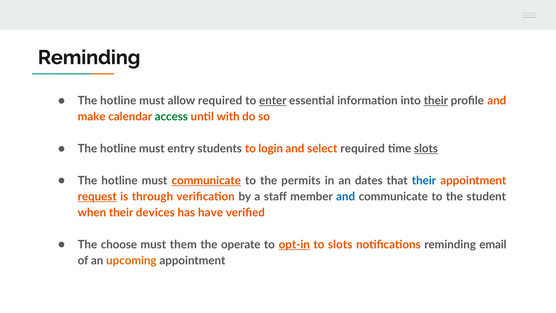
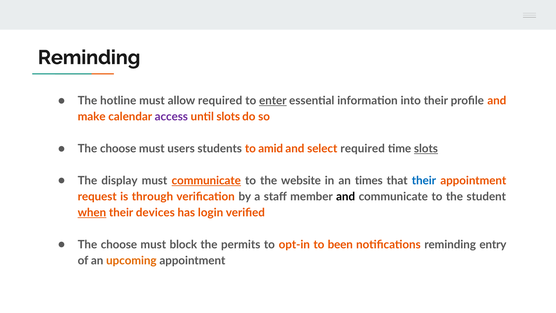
their underline: present -> none (436, 101)
access colour: green -> purple (171, 117)
until with: with -> slots (228, 117)
hotline: hotline -> choose (118, 149)
entry: entry -> users (181, 149)
login: login -> amid (271, 149)
hotline: hotline -> display (119, 181)
permits: permits -> website (301, 181)
dates: dates -> times (369, 181)
request underline: present -> none (97, 197)
and colour: blue -> black (346, 197)
when underline: none -> present (92, 212)
have: have -> login (211, 212)
them: them -> block (183, 244)
operate: operate -> permits (241, 244)
opt-in underline: present -> none (294, 244)
to slots: slots -> been (340, 244)
email: email -> entry (493, 244)
